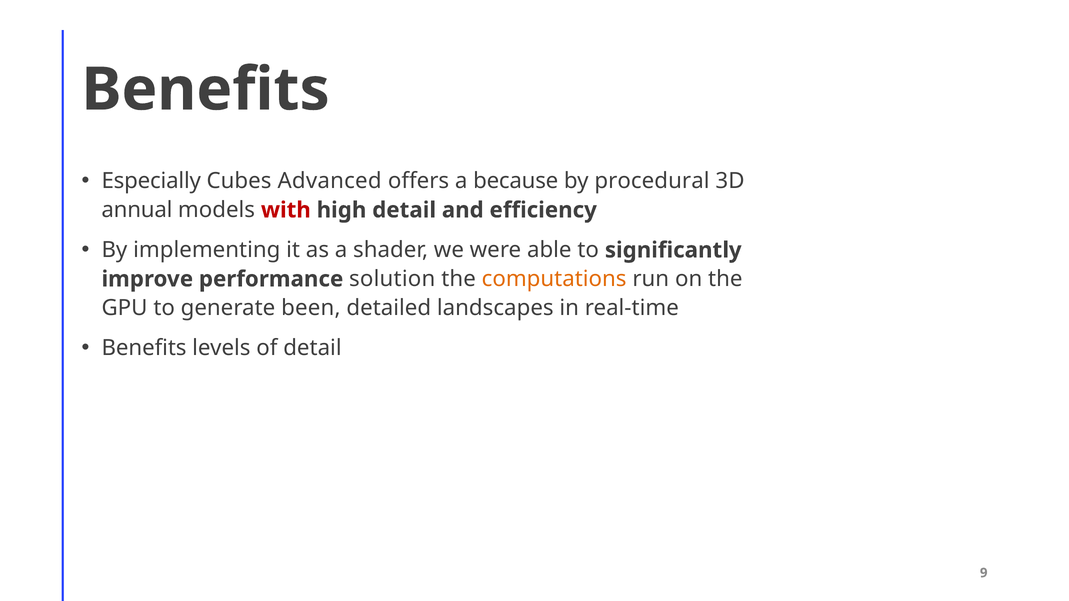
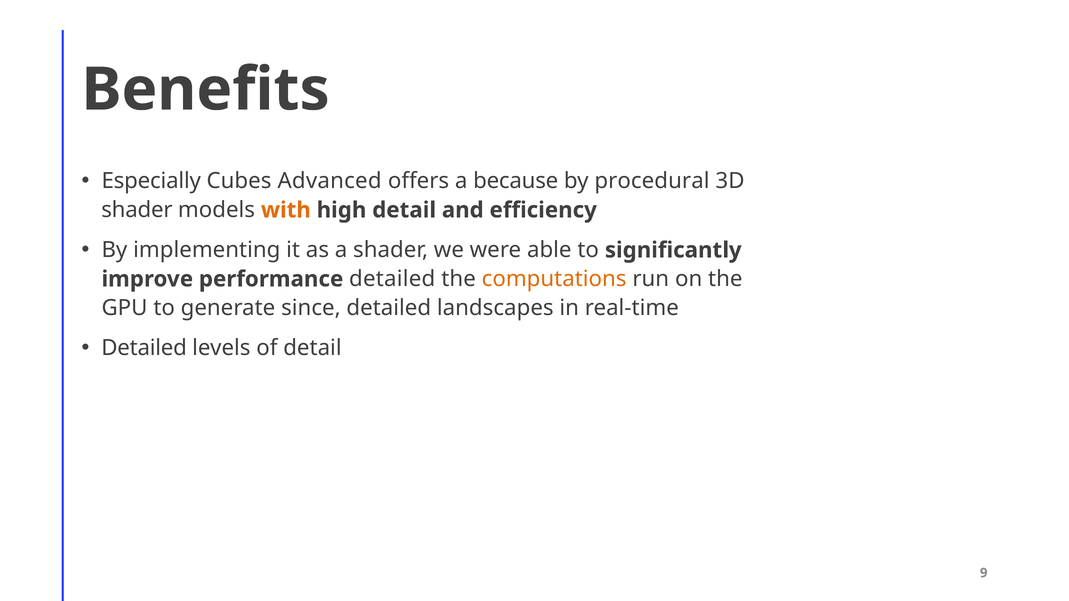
annual: annual -> shader (137, 210)
with colour: red -> orange (286, 210)
performance solution: solution -> detailed (392, 279)
been: been -> since (311, 308)
Benefits: Benefits -> Detailed (144, 348)
